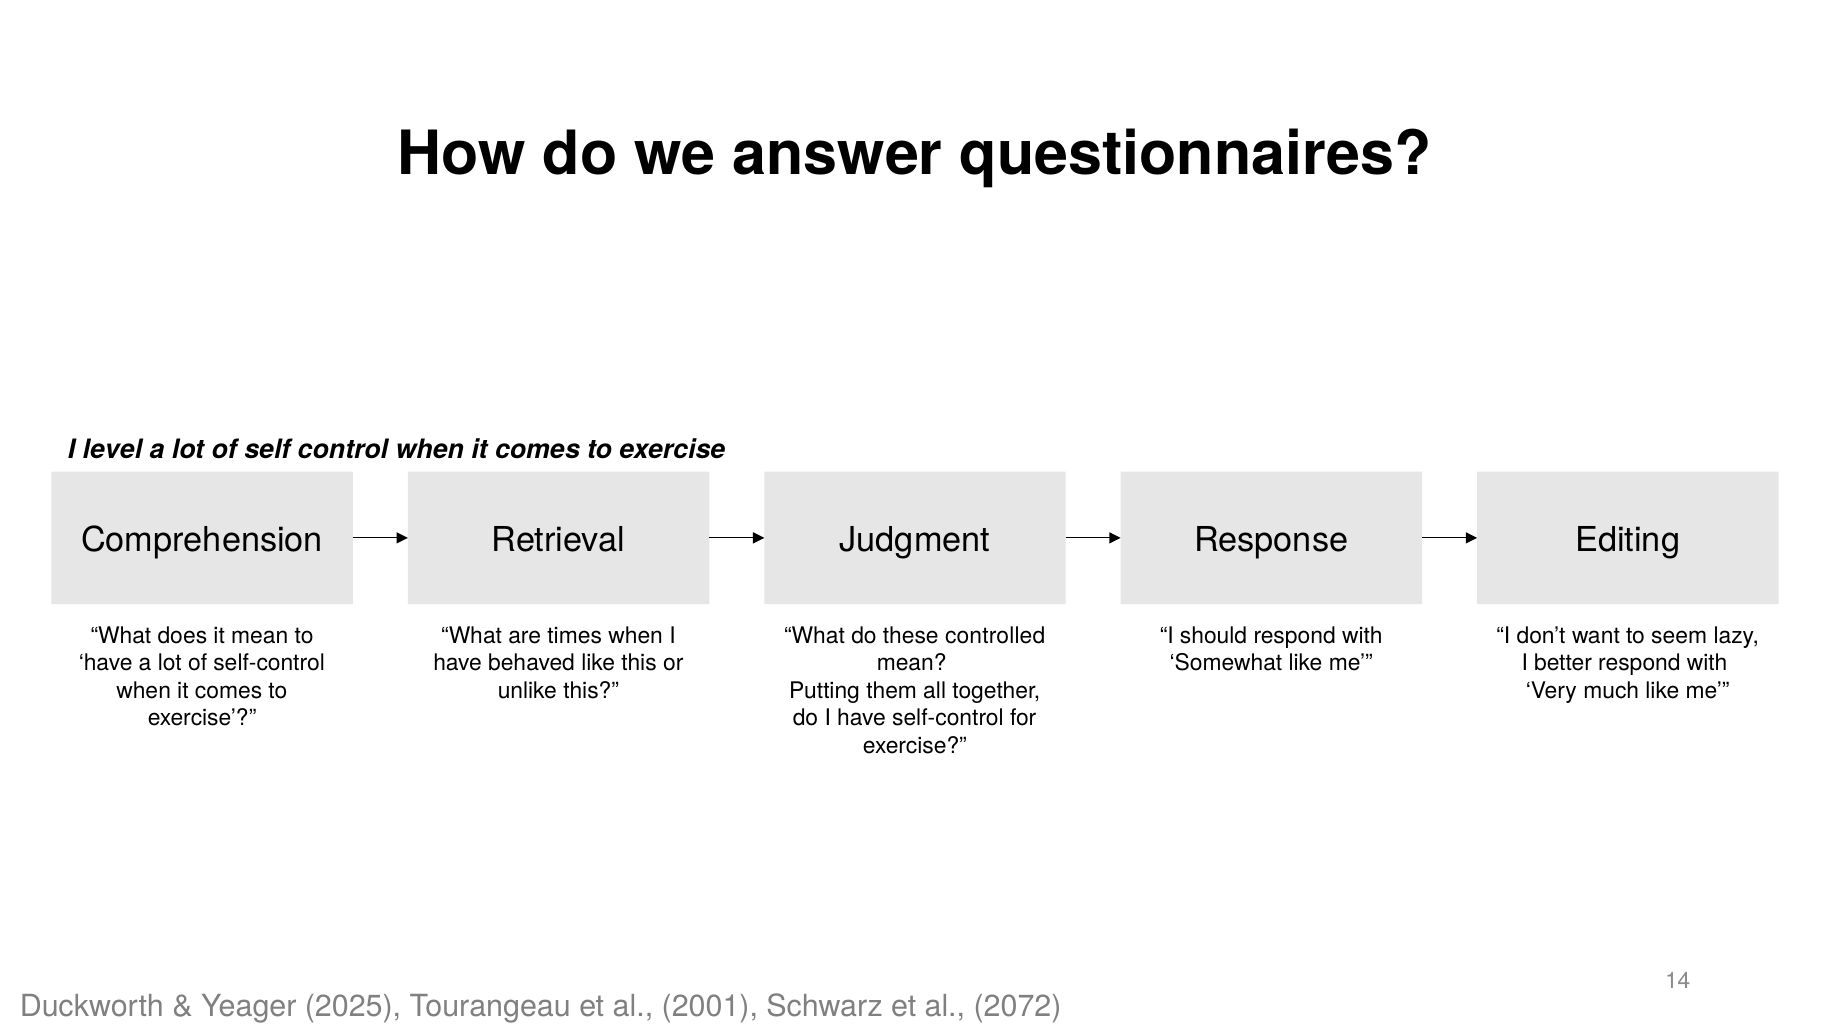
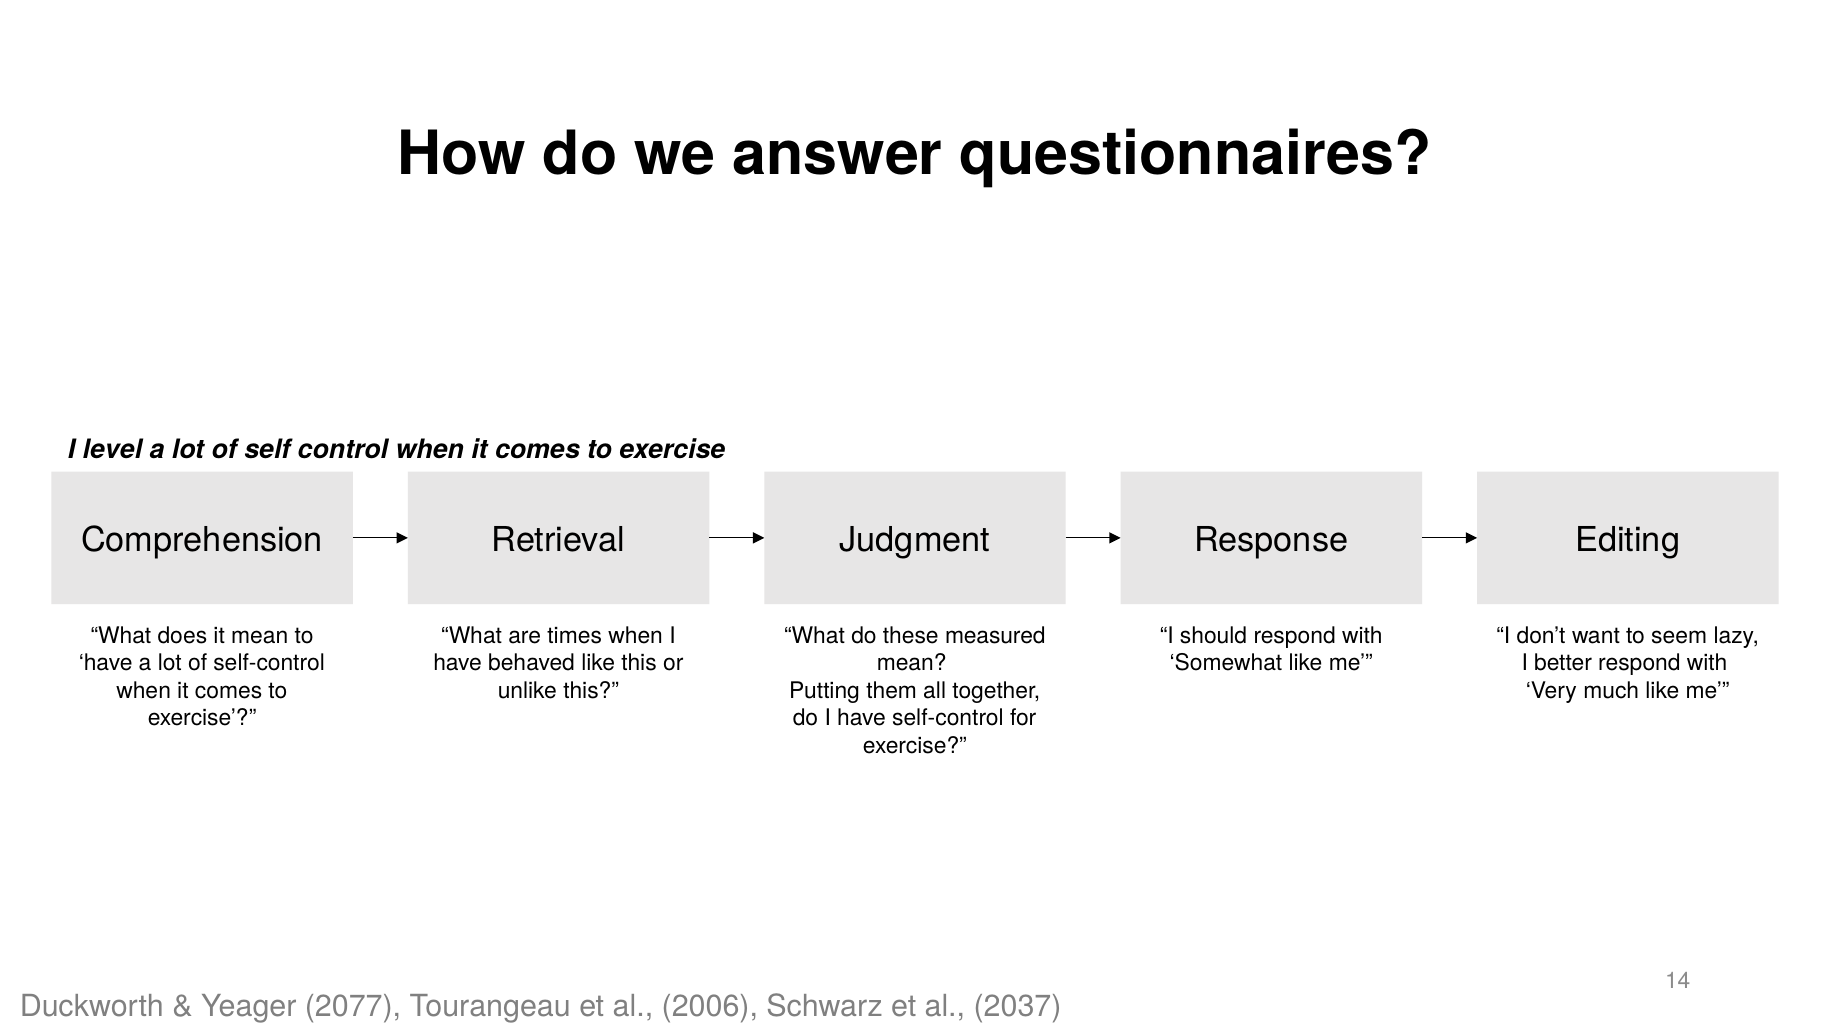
controlled: controlled -> measured (995, 635)
2025: 2025 -> 2077 (353, 1006)
2001: 2001 -> 2006 (710, 1006)
2072: 2072 -> 2037 (1018, 1006)
